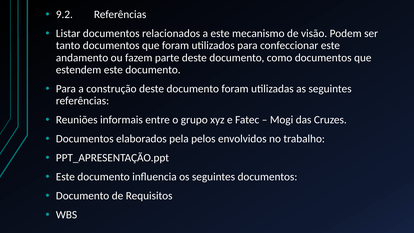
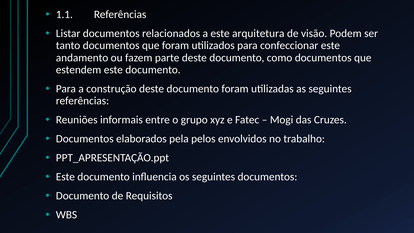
9.2: 9.2 -> 1.1 (64, 14)
mecanismo: mecanismo -> arquitetura (258, 33)
